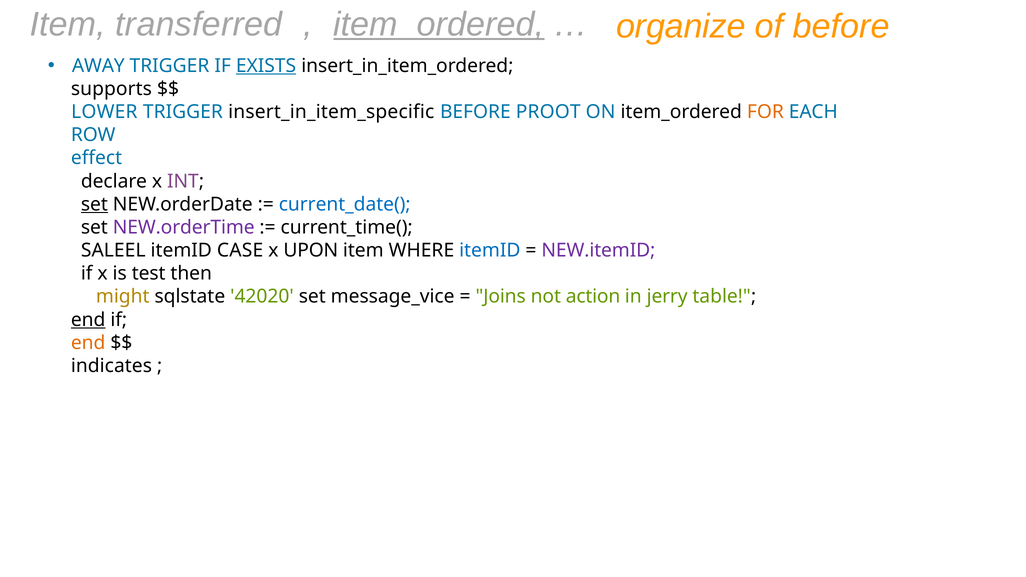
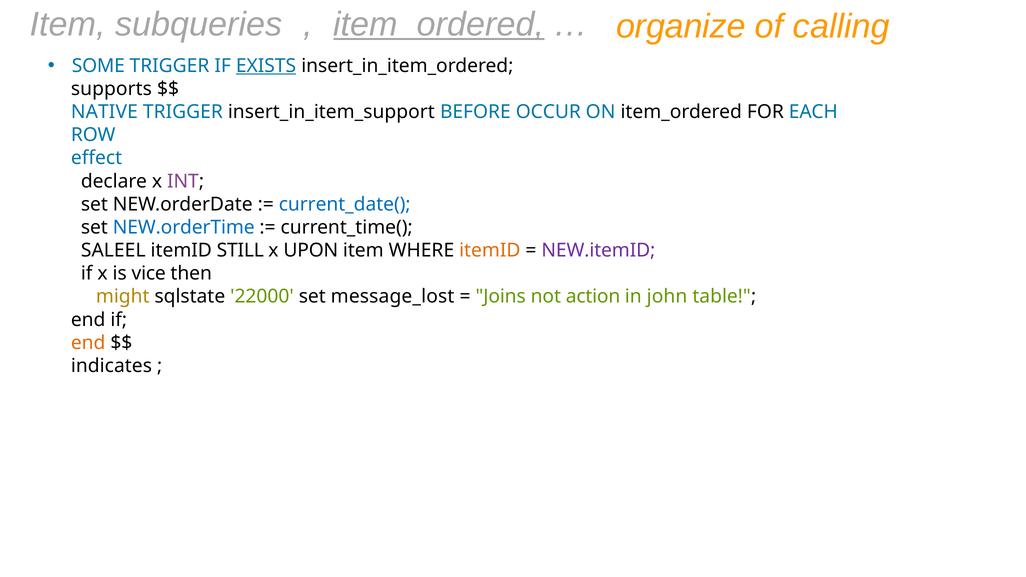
transferred: transferred -> subqueries (199, 24)
of before: before -> calling (841, 27)
AWAY: AWAY -> SOME (98, 66)
LOWER: LOWER -> NATIVE (104, 112)
insert_in_item_specific: insert_in_item_specific -> insert_in_item_support (331, 112)
PROOT: PROOT -> OCCUR (548, 112)
FOR colour: orange -> black (765, 112)
set underline: present -> none (94, 204)
NEW.orderTime colour: purple -> blue (184, 227)
CASE: CASE -> STILL (240, 251)
itemID colour: blue -> orange (490, 251)
test: test -> vice (149, 274)
42020: 42020 -> 22000 (262, 297)
message_vice: message_vice -> message_lost (393, 297)
jerry: jerry -> john (667, 297)
end underline: present -> none (88, 320)
